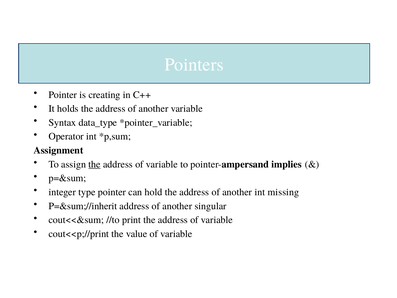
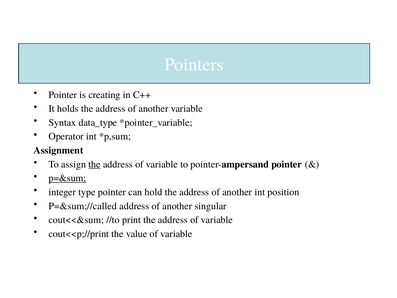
pointer-ampersand implies: implies -> pointer (287, 164)
p=&sum underline: none -> present (67, 178)
missing: missing -> position (283, 192)
P=&sum;//inherit: P=&sum;//inherit -> P=&sum;//called (83, 206)
